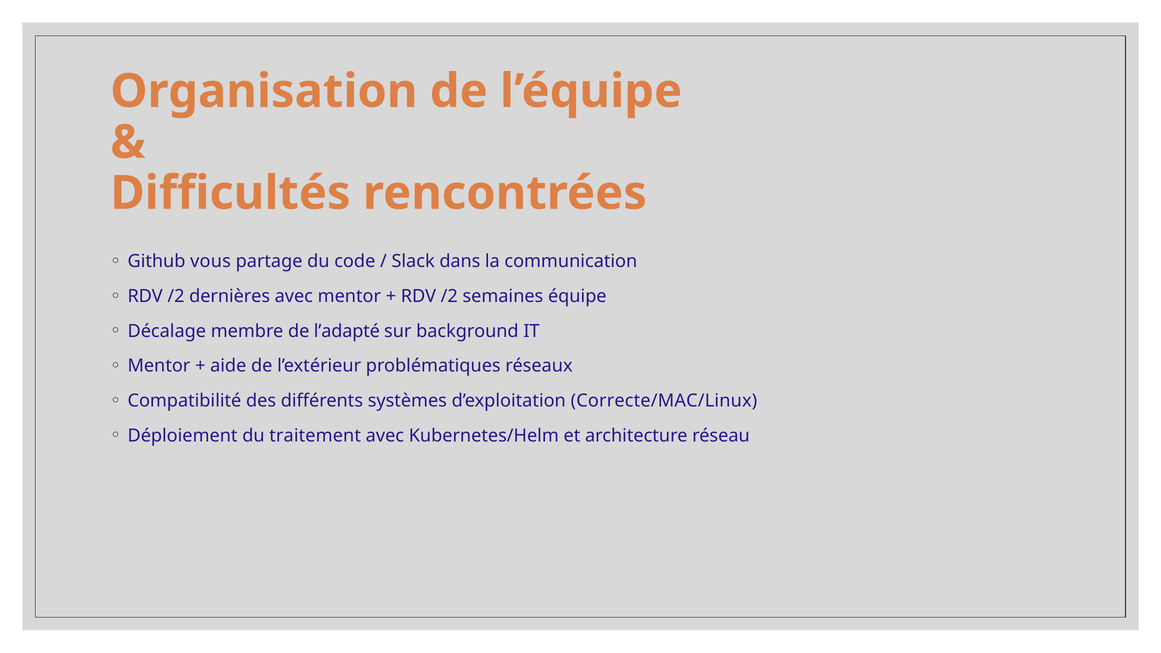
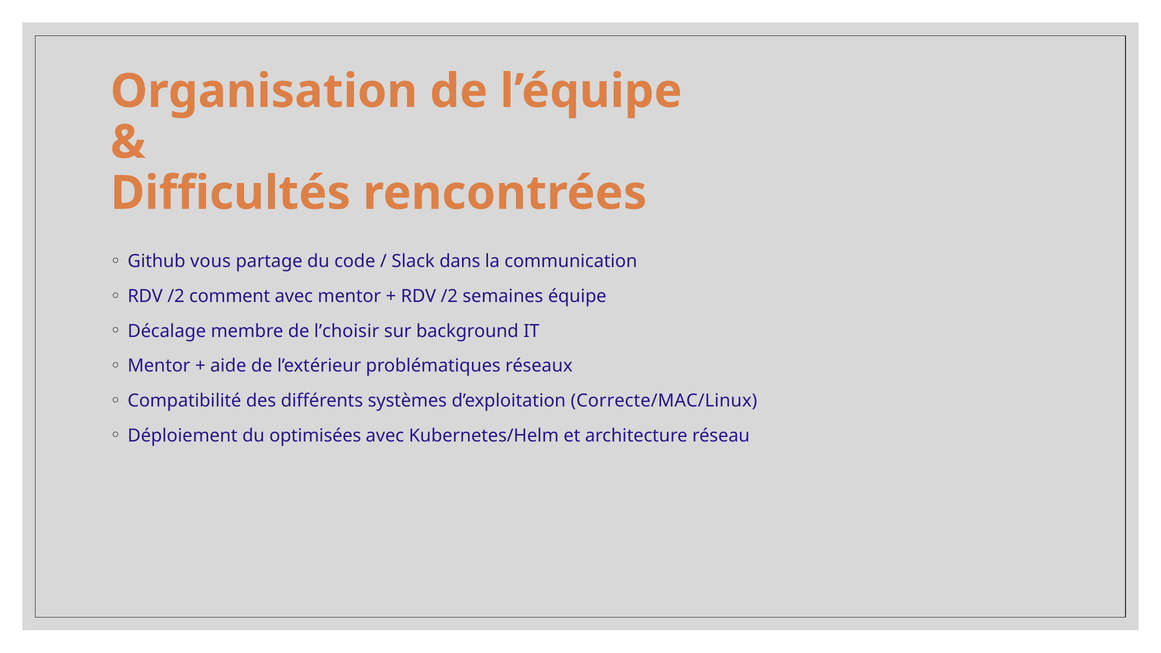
dernières: dernières -> comment (230, 296)
l’adapté: l’adapté -> l’choisir (347, 331)
traitement: traitement -> optimisées (315, 436)
